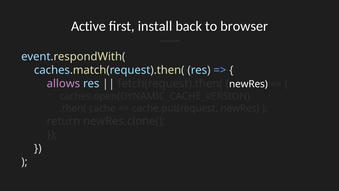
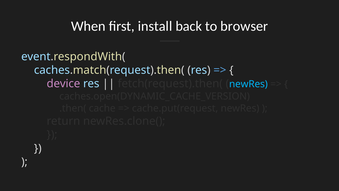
Active: Active -> When (88, 26)
allows: allows -> device (63, 84)
newRes colour: white -> light blue (248, 84)
